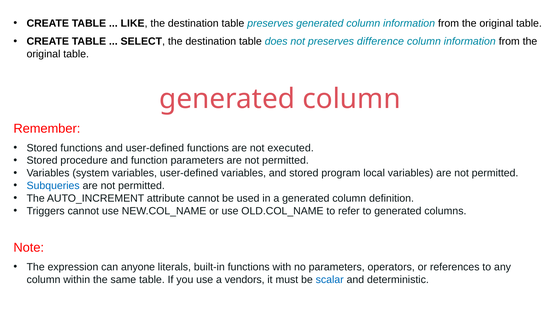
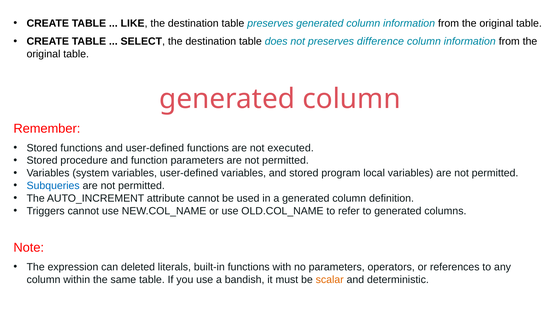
anyone: anyone -> deleted (138, 267)
vendors: vendors -> bandish (245, 280)
scalar colour: blue -> orange (330, 280)
